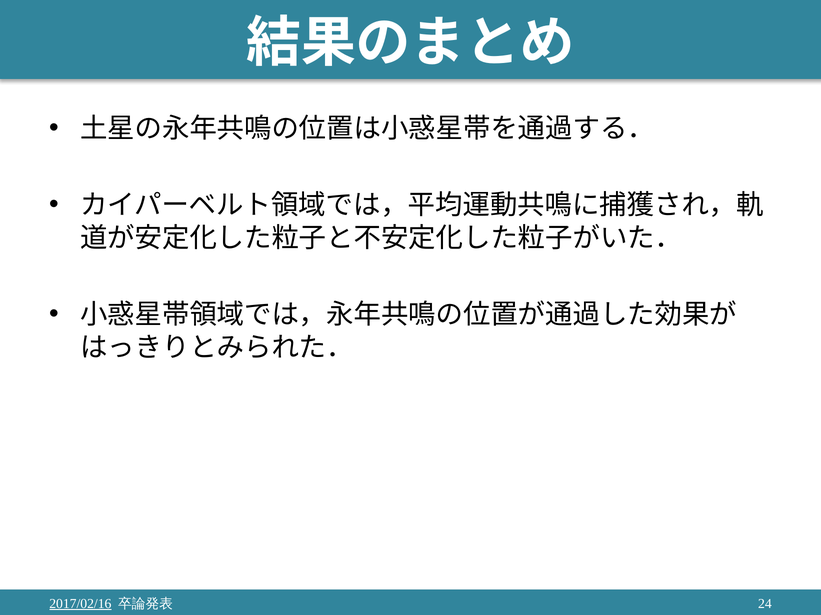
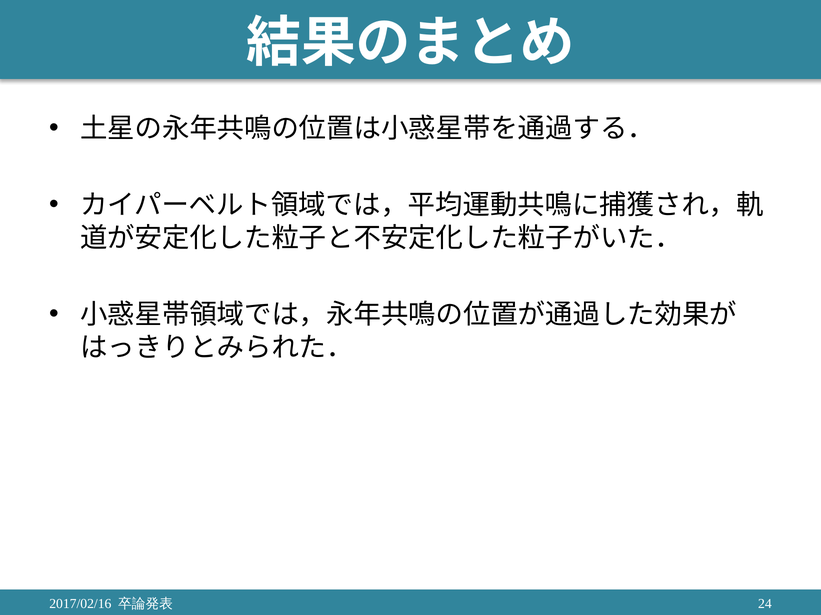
2017/02/16 underline: present -> none (80, 605)
